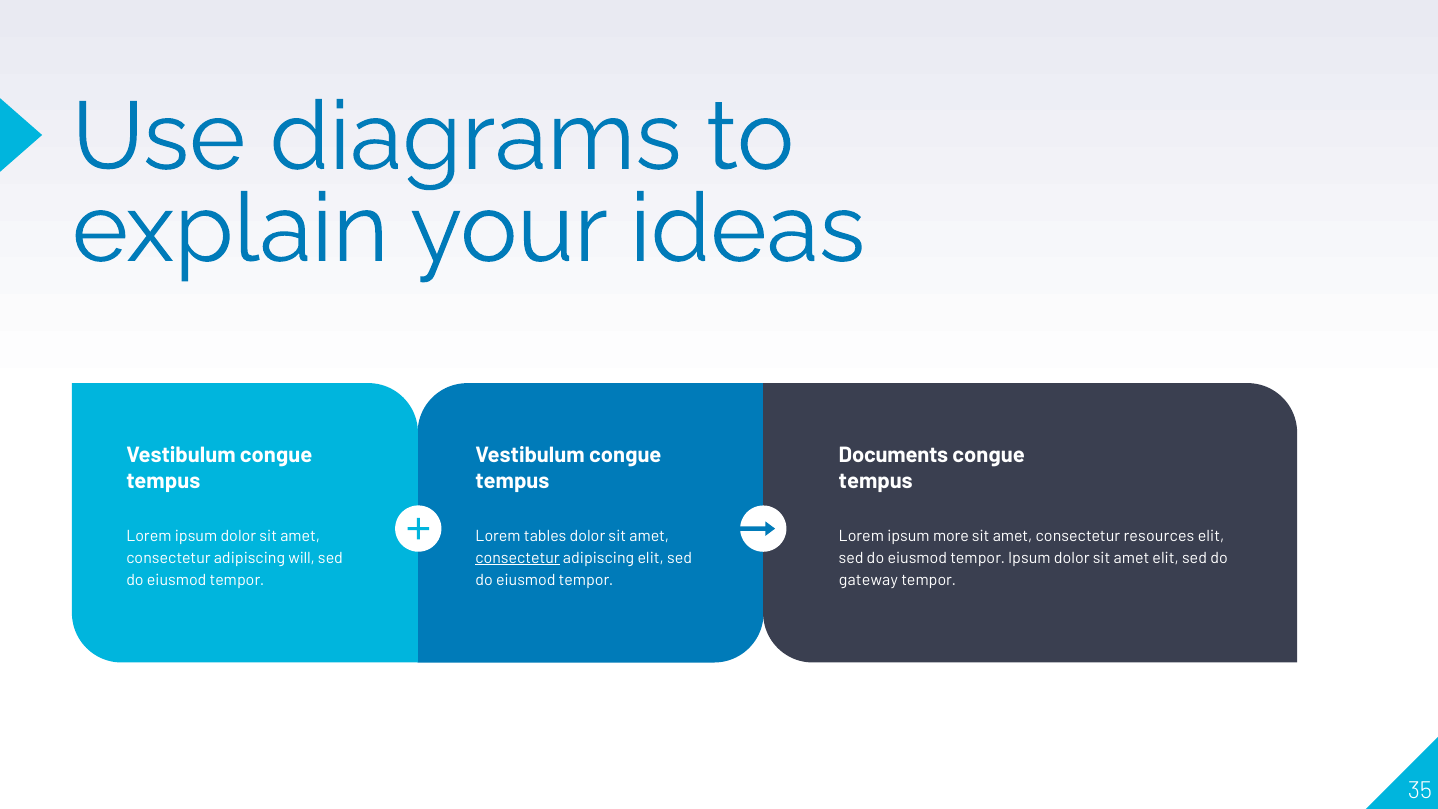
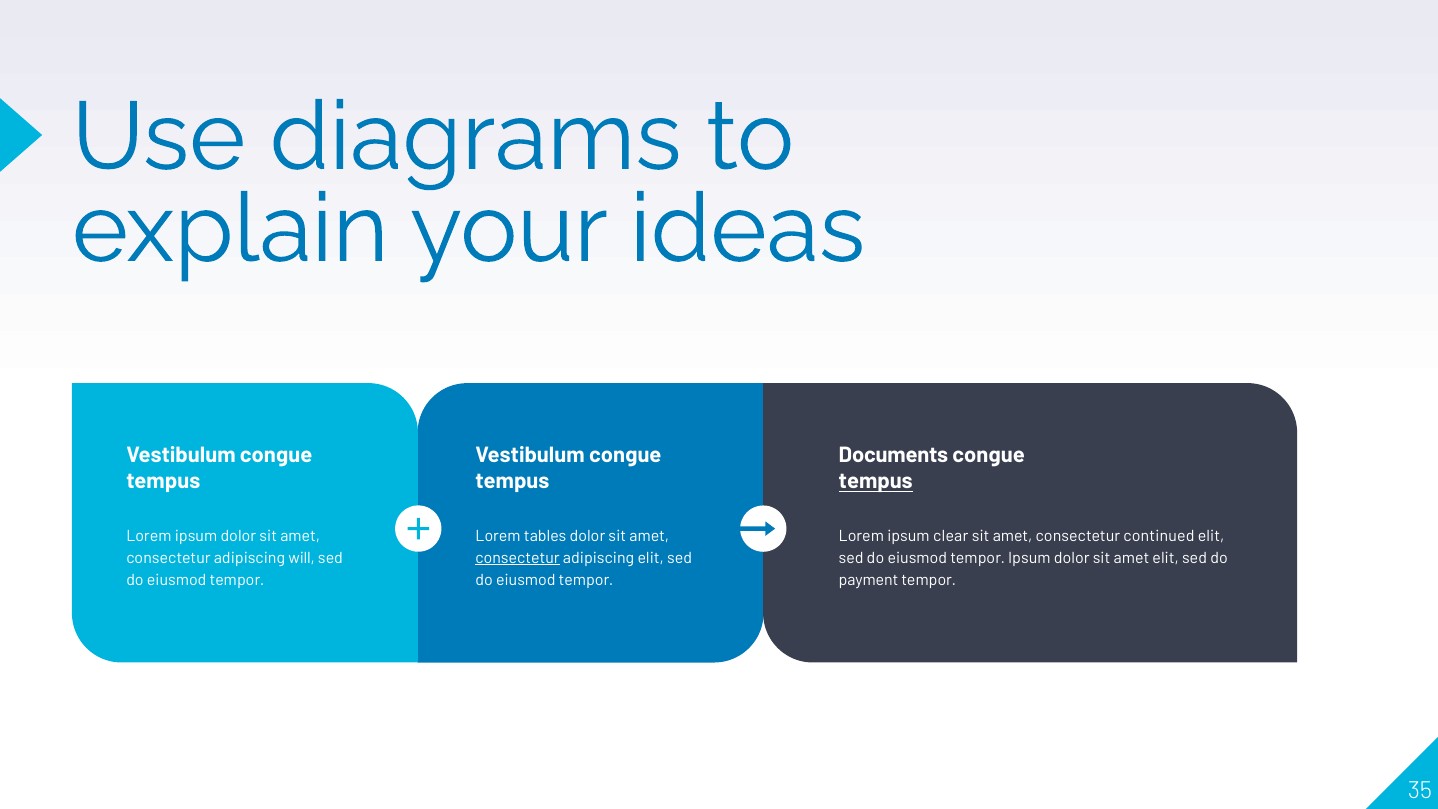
tempus underline: none -> present (876, 482)
more: more -> clear (951, 536)
resources: resources -> continued (1159, 536)
gateway: gateway -> payment (869, 580)
